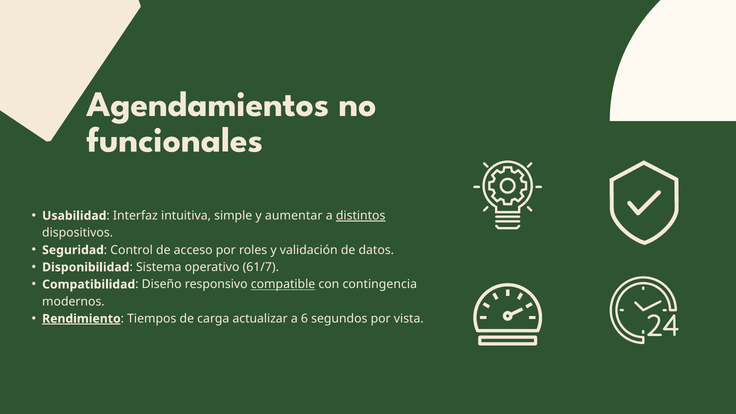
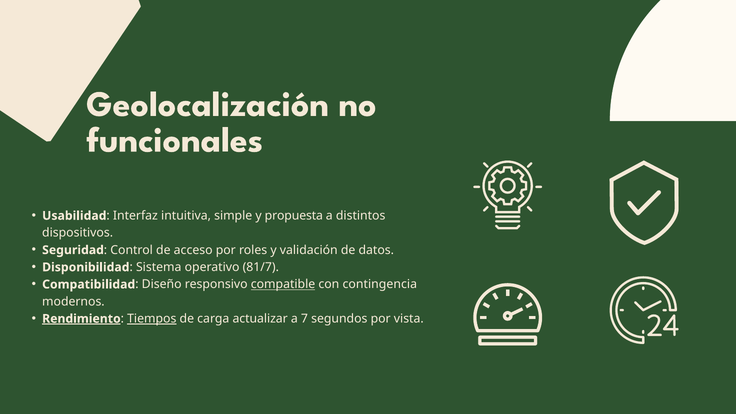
Agendamientos: Agendamientos -> Geolocalización (208, 104)
aumentar: aumentar -> propuesta (294, 216)
distintos underline: present -> none (361, 216)
61/7: 61/7 -> 81/7 (261, 267)
Tiempos underline: none -> present (152, 319)
6: 6 -> 7 (304, 319)
